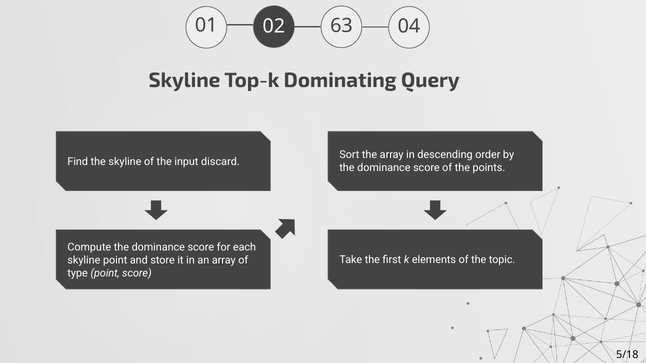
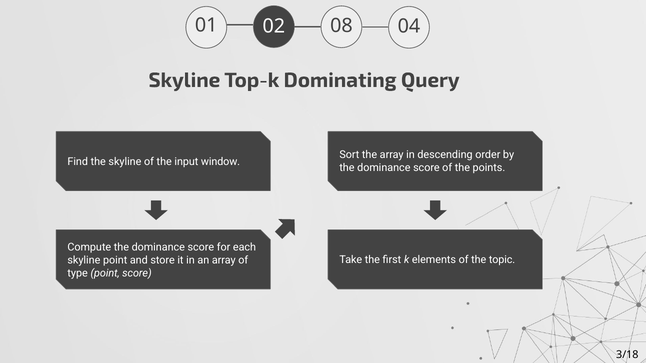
63: 63 -> 08 (341, 26)
discard: discard -> window (221, 162)
5/18: 5/18 -> 3/18 (627, 355)
